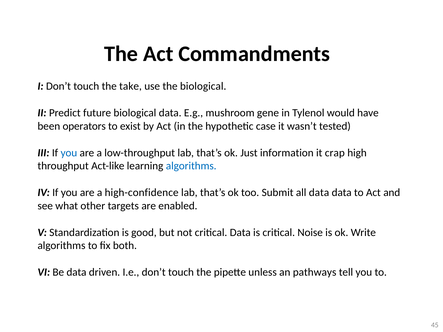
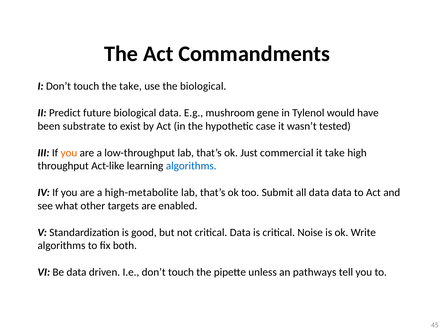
operators: operators -> substrate (84, 126)
you colour: blue -> orange (69, 153)
information: information -> commercial (287, 153)
it crap: crap -> take (335, 153)
high-confidence: high-confidence -> high-metabolite (142, 193)
